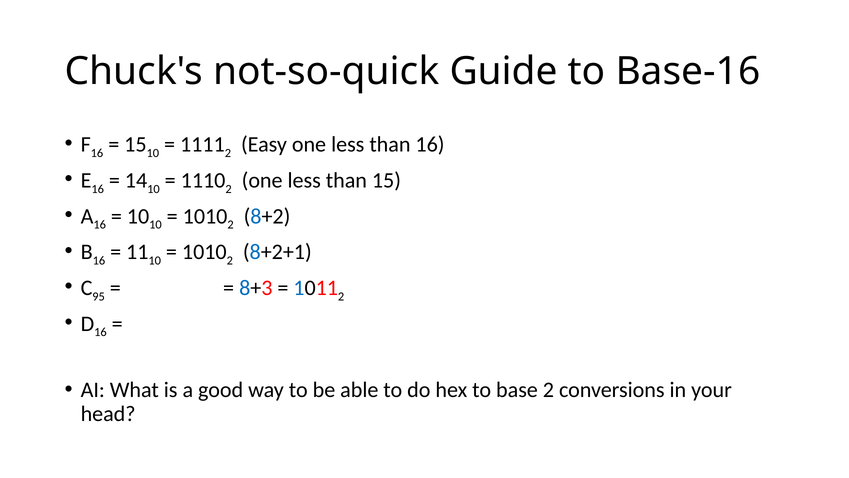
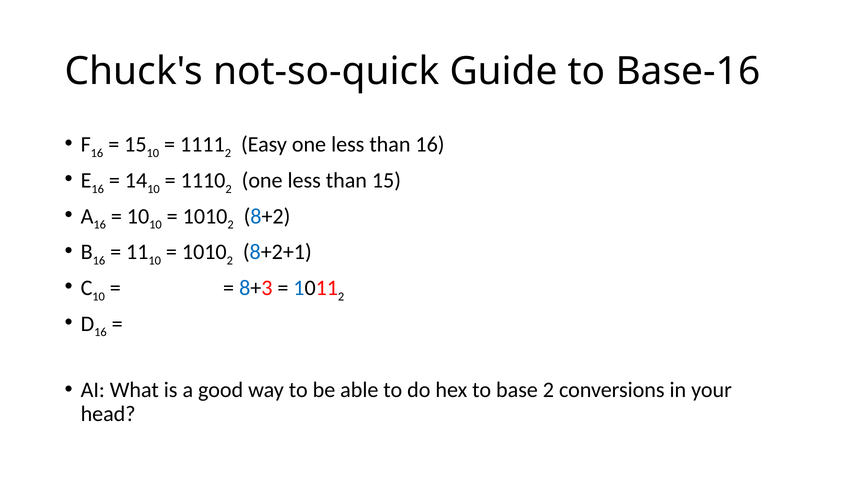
95: 95 -> 10 (99, 296)
